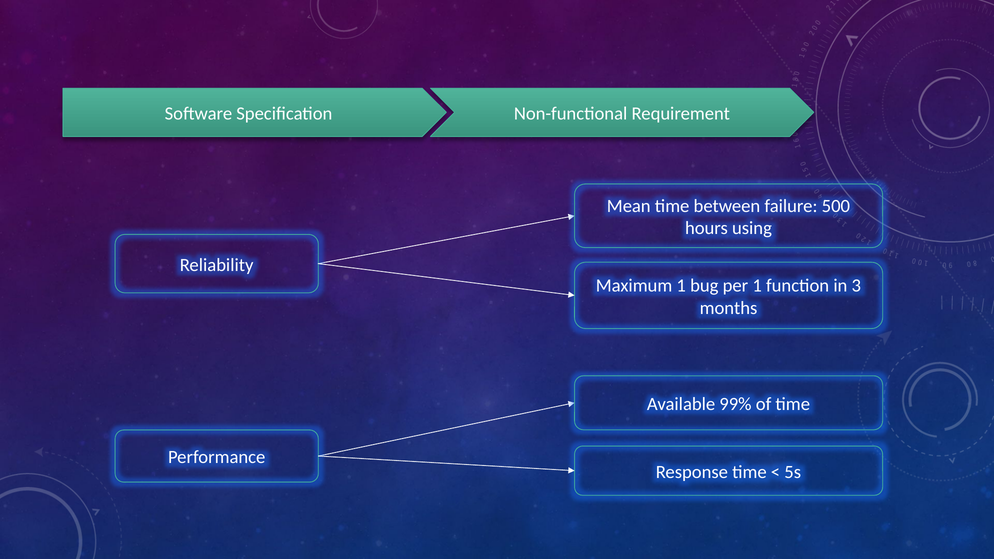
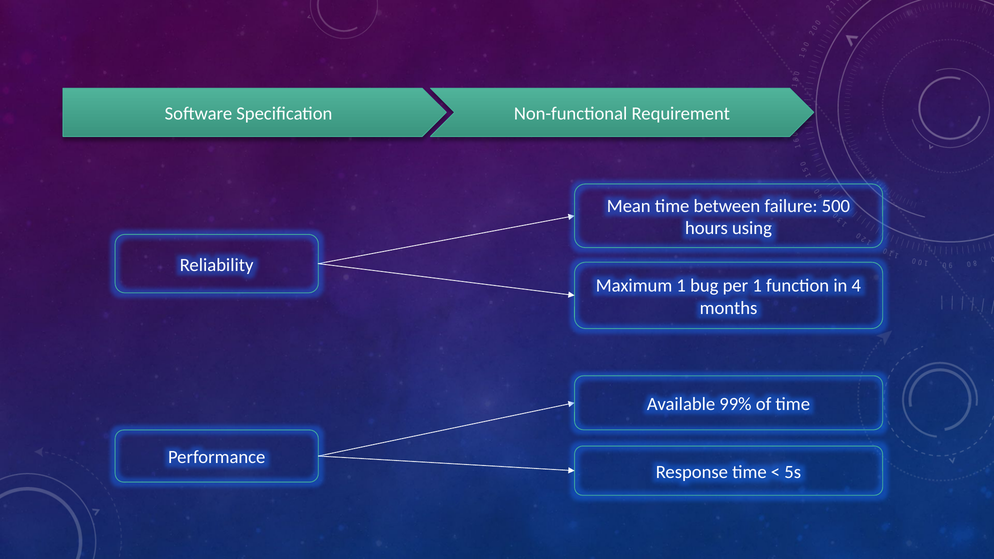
3: 3 -> 4 (856, 286)
